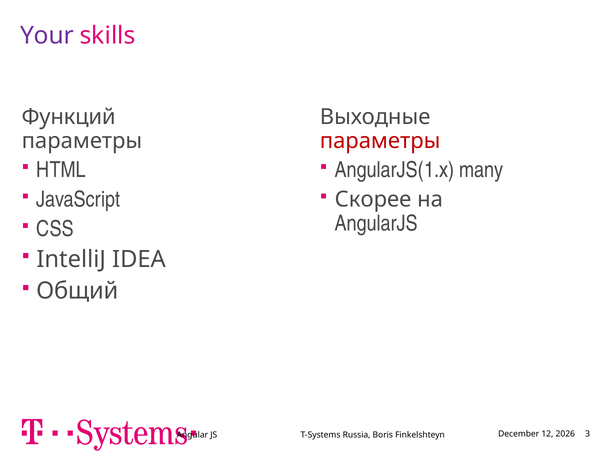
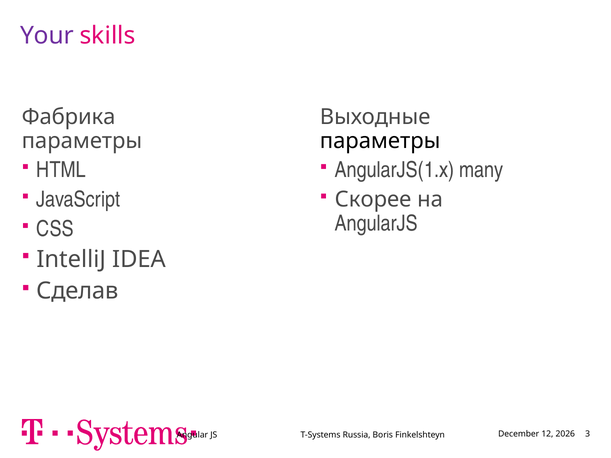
Функций: Функций -> Фабрика (69, 117)
параметры colour: red -> black (380, 141)
Общий: Общий -> Сделав (77, 291)
